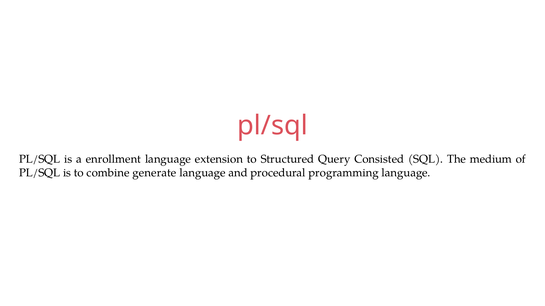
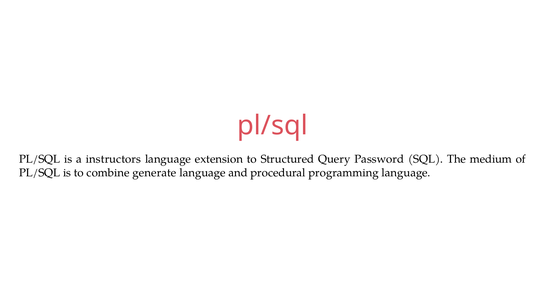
enrollment: enrollment -> instructors (113, 159)
Consisted: Consisted -> Password (379, 159)
